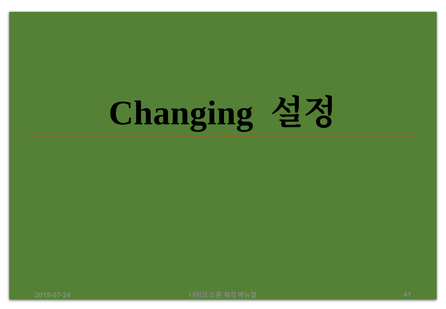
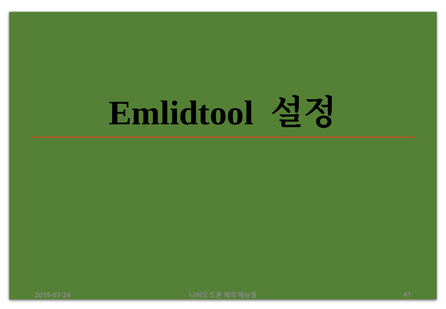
Changing: Changing -> Emlidtool (181, 113)
